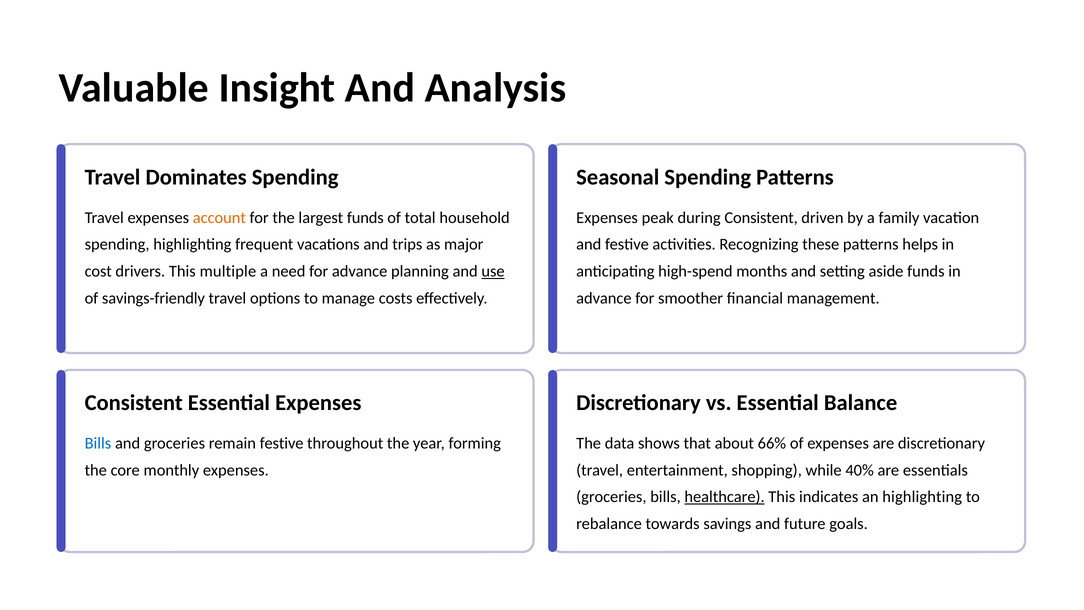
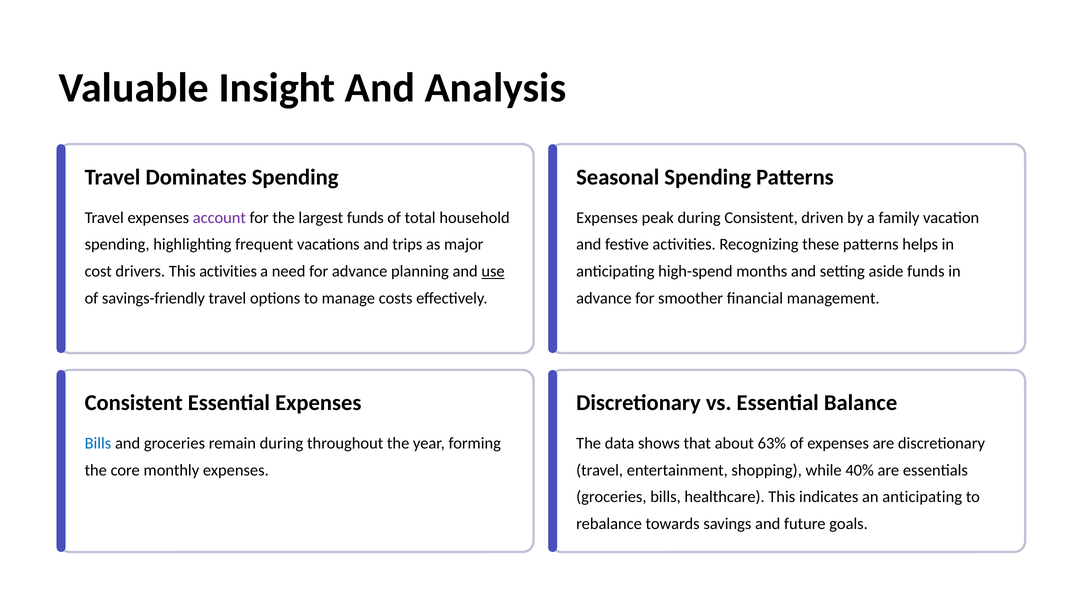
account colour: orange -> purple (219, 218)
This multiple: multiple -> activities (228, 271)
remain festive: festive -> during (281, 443)
66%: 66% -> 63% (772, 443)
healthcare underline: present -> none (725, 497)
an highlighting: highlighting -> anticipating (922, 497)
